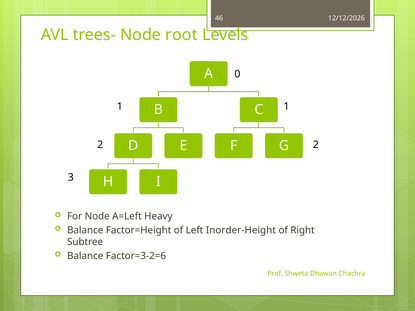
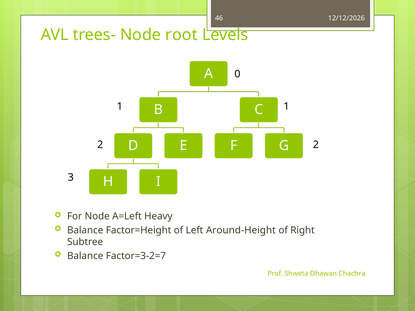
Inorder-Height: Inorder-Height -> Around-Height (241, 230)
Factor=3-2=6: Factor=3-2=6 -> Factor=3-2=7 (136, 256)
